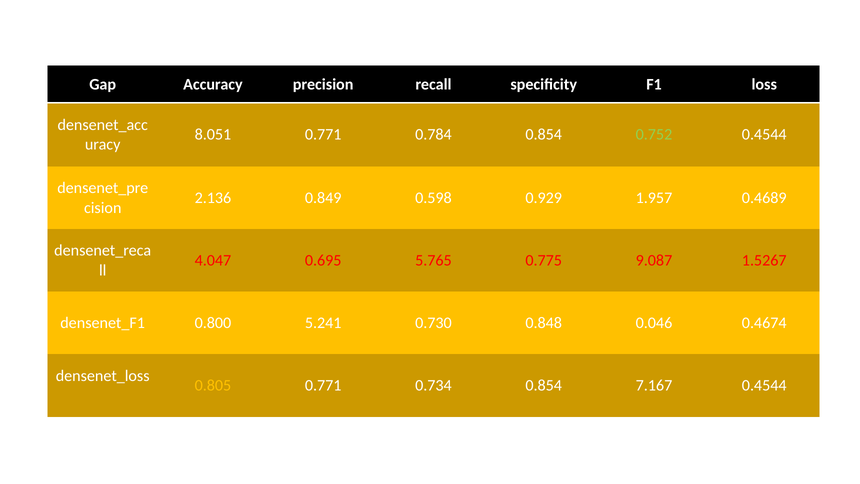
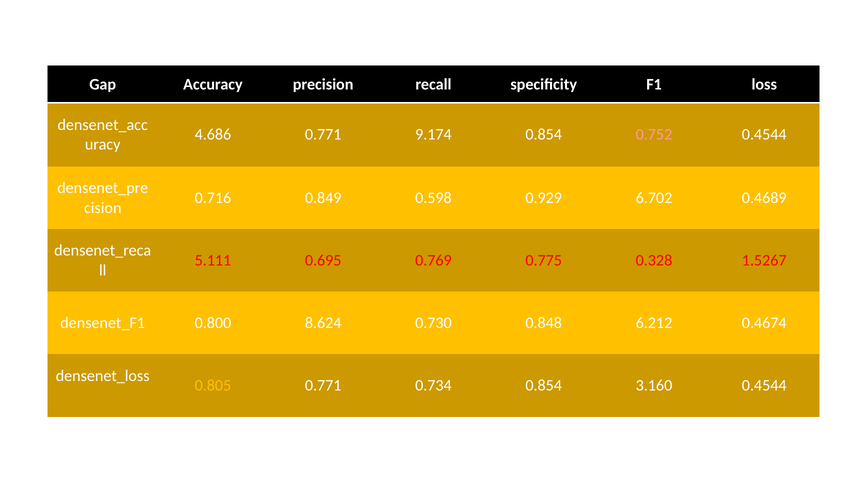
8.051: 8.051 -> 4.686 (213, 135)
0.784: 0.784 -> 9.174 (433, 135)
0.752 colour: light green -> pink (654, 135)
2.136: 2.136 -> 0.716 (213, 198)
1.957: 1.957 -> 6.702 (654, 198)
4.047: 4.047 -> 5.111 (213, 260)
5.765: 5.765 -> 0.769 (433, 260)
9.087: 9.087 -> 0.328 (654, 260)
5.241: 5.241 -> 8.624 (323, 323)
0.046: 0.046 -> 6.212 (654, 323)
7.167: 7.167 -> 3.160 (654, 385)
